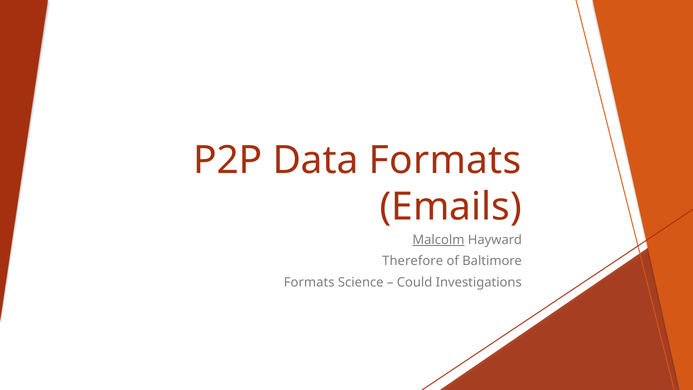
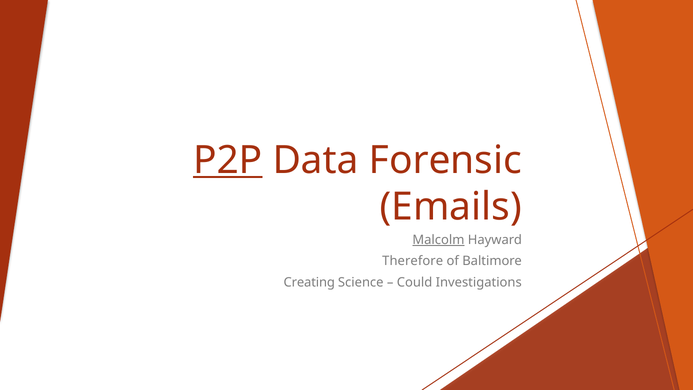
P2P underline: none -> present (228, 160)
Data Formats: Formats -> Forensic (445, 160)
Formats: Formats -> Creating (309, 282)
